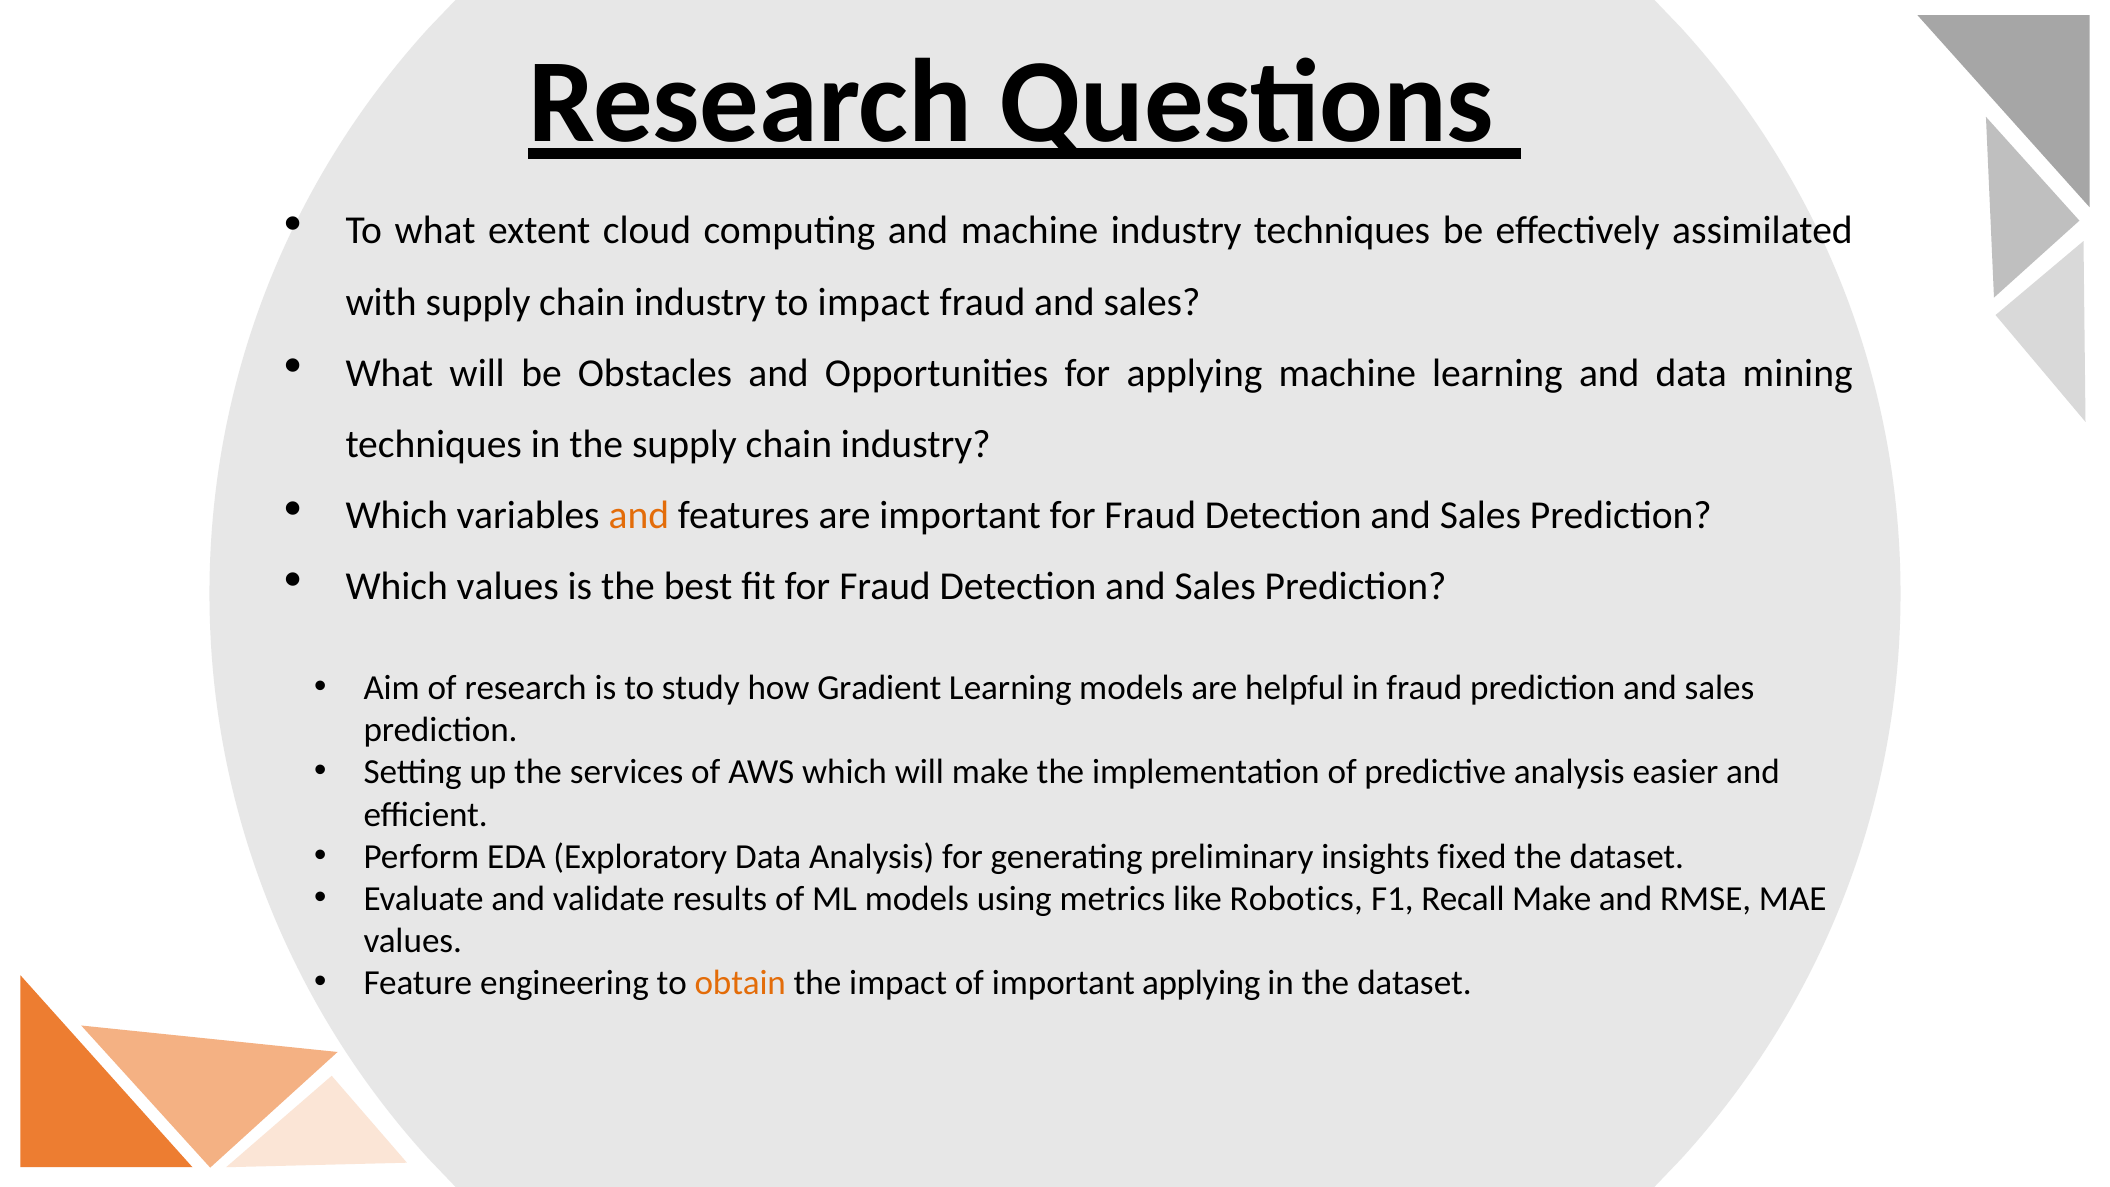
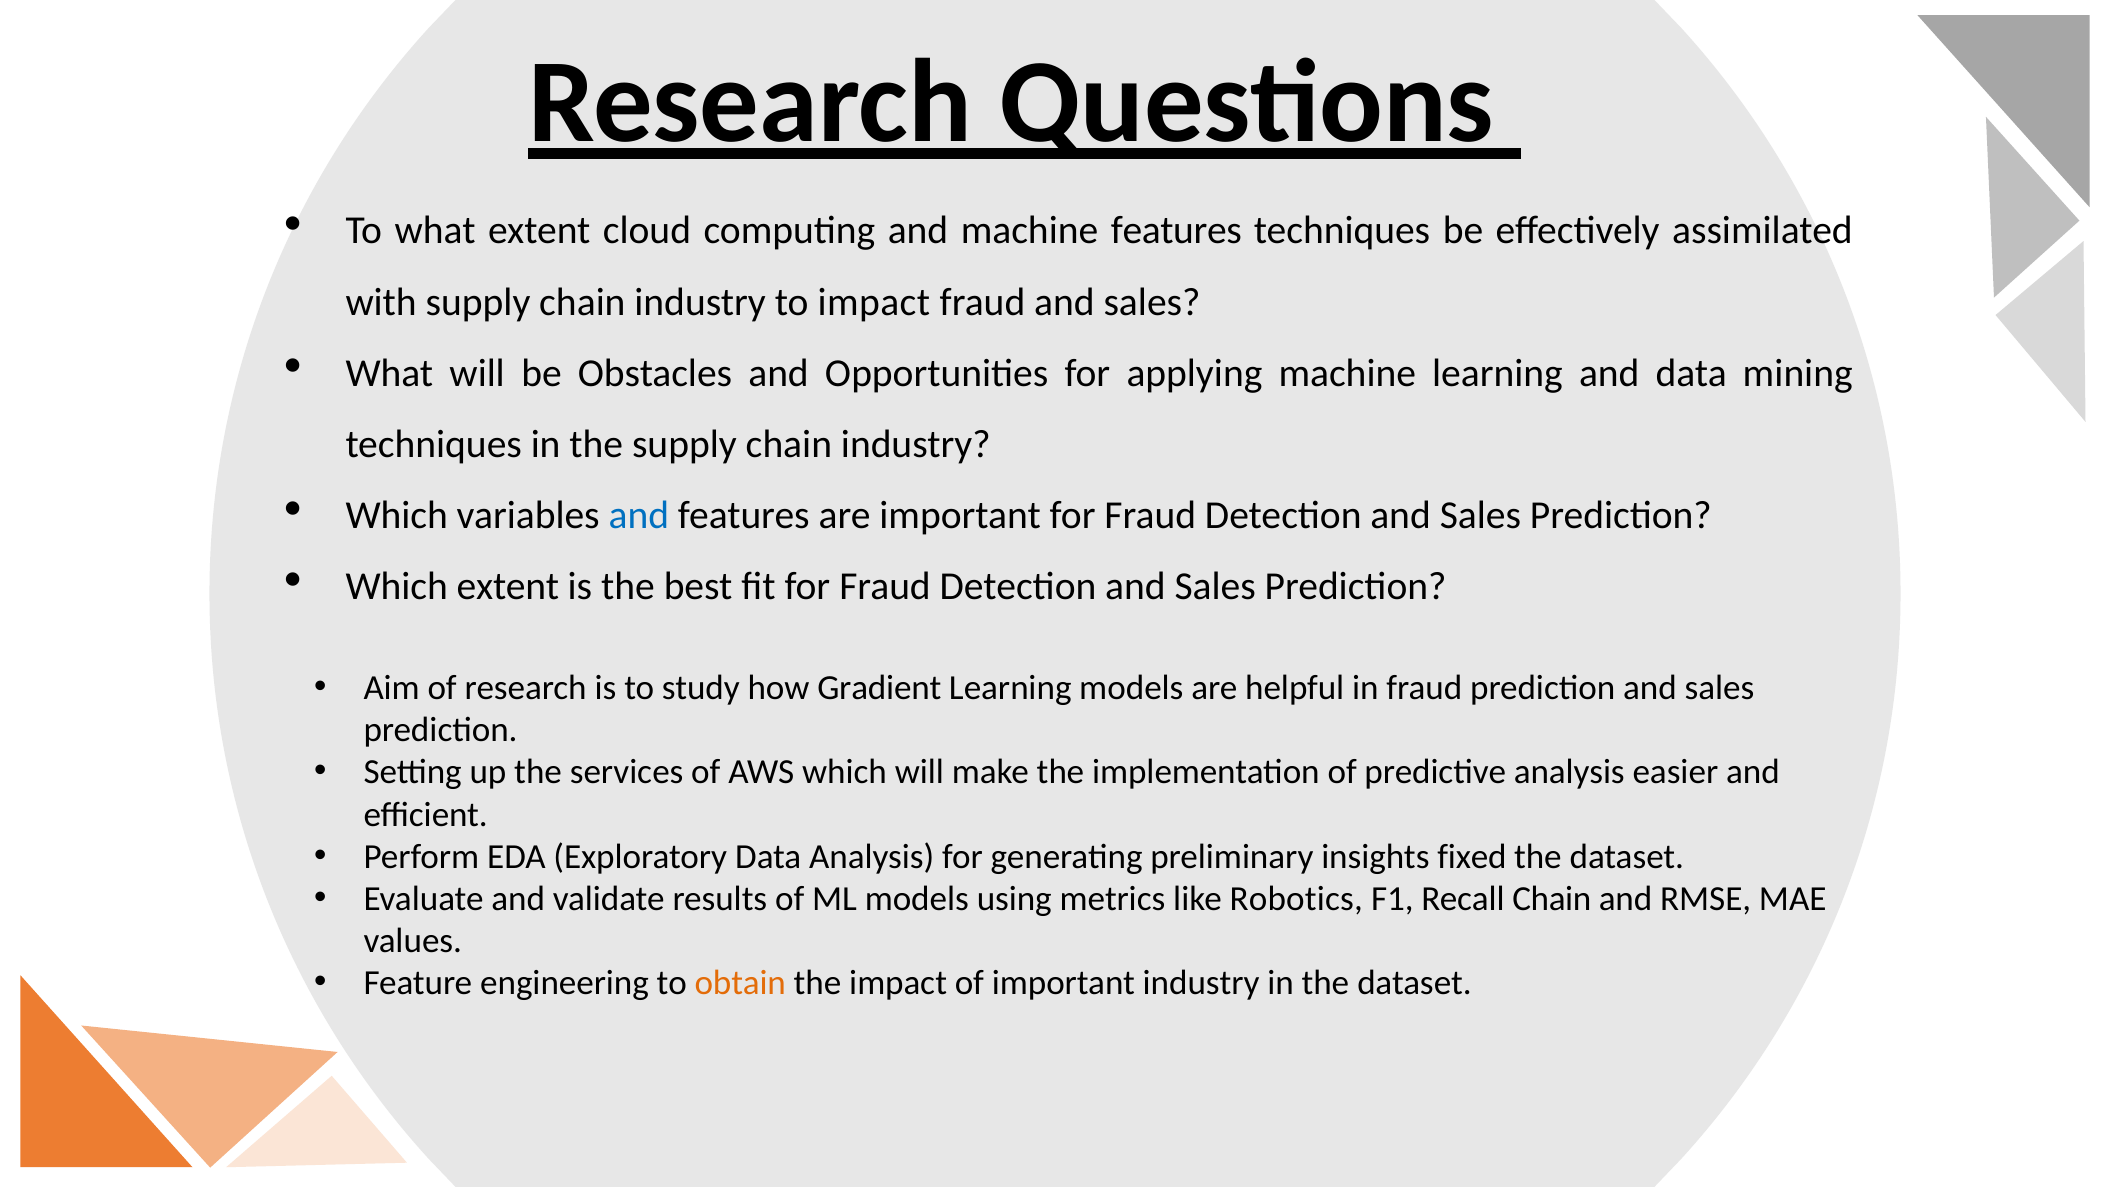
machine industry: industry -> features (1176, 231)
and colour: orange -> blue (639, 516)
Which values: values -> extent (508, 587)
Recall Make: Make -> Chain (1552, 899)
important applying: applying -> industry (1201, 983)
